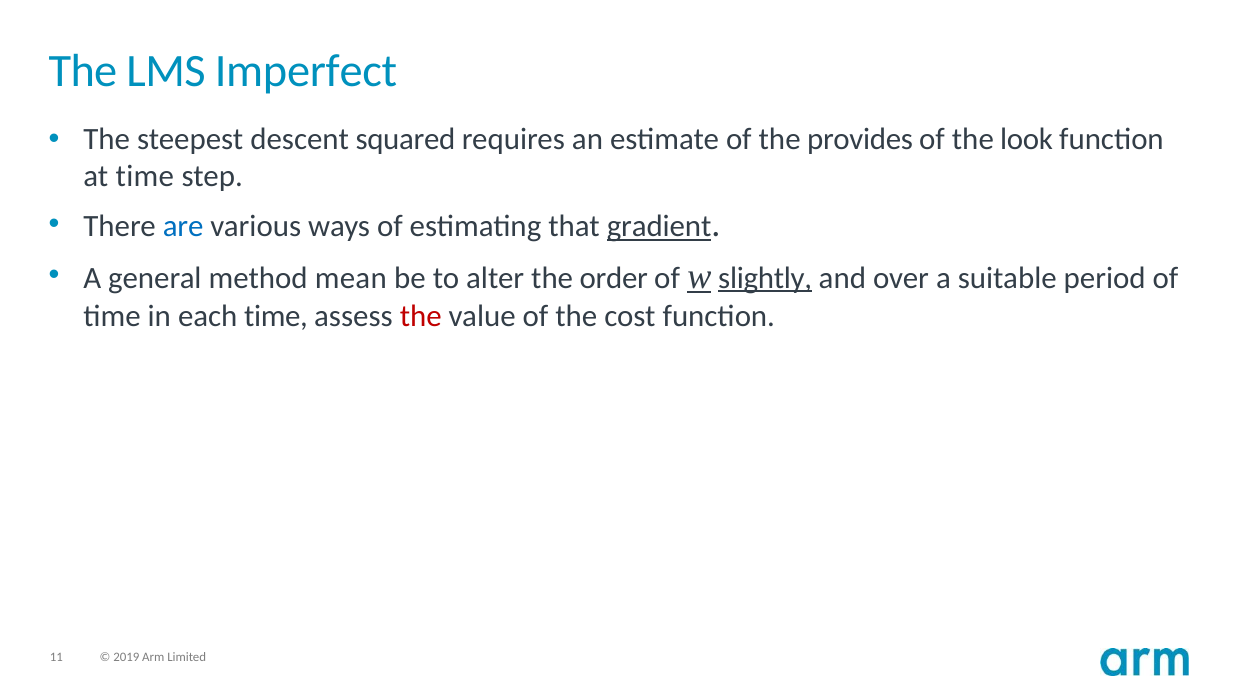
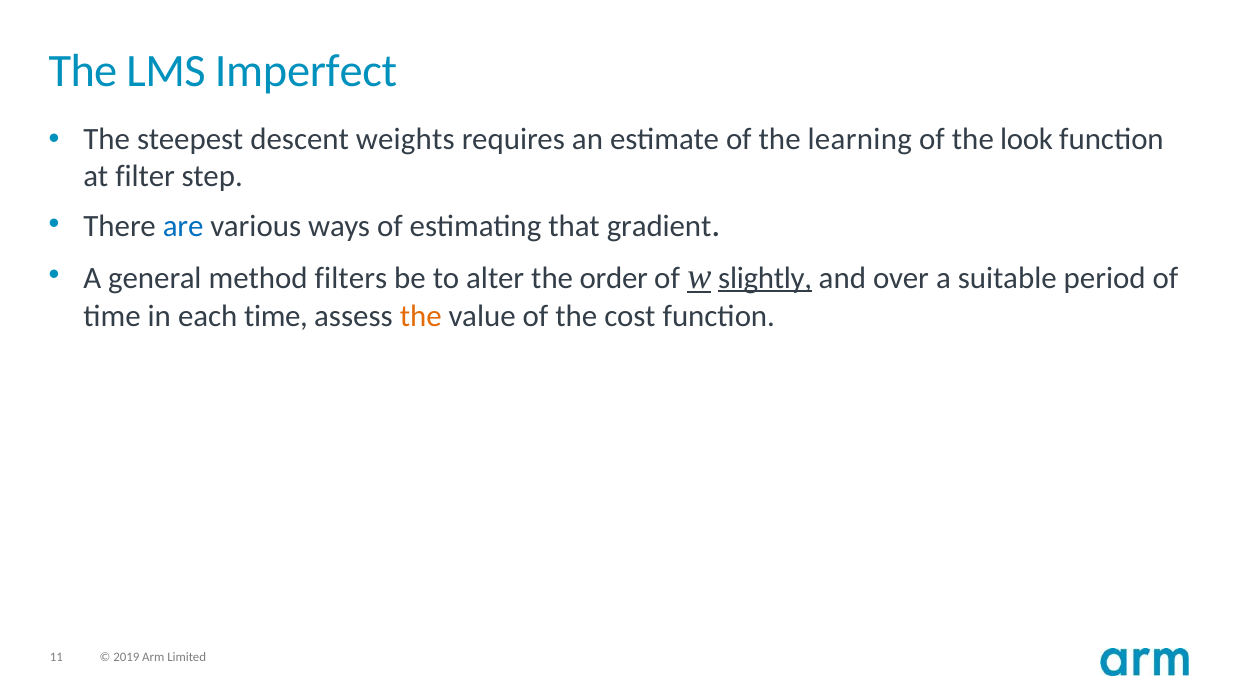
squared: squared -> weights (405, 140)
provides: provides -> learning (860, 140)
at time: time -> filter (145, 177)
gradient underline: present -> none (659, 227)
mean: mean -> filters (351, 278)
the colour: red -> orange (421, 316)
